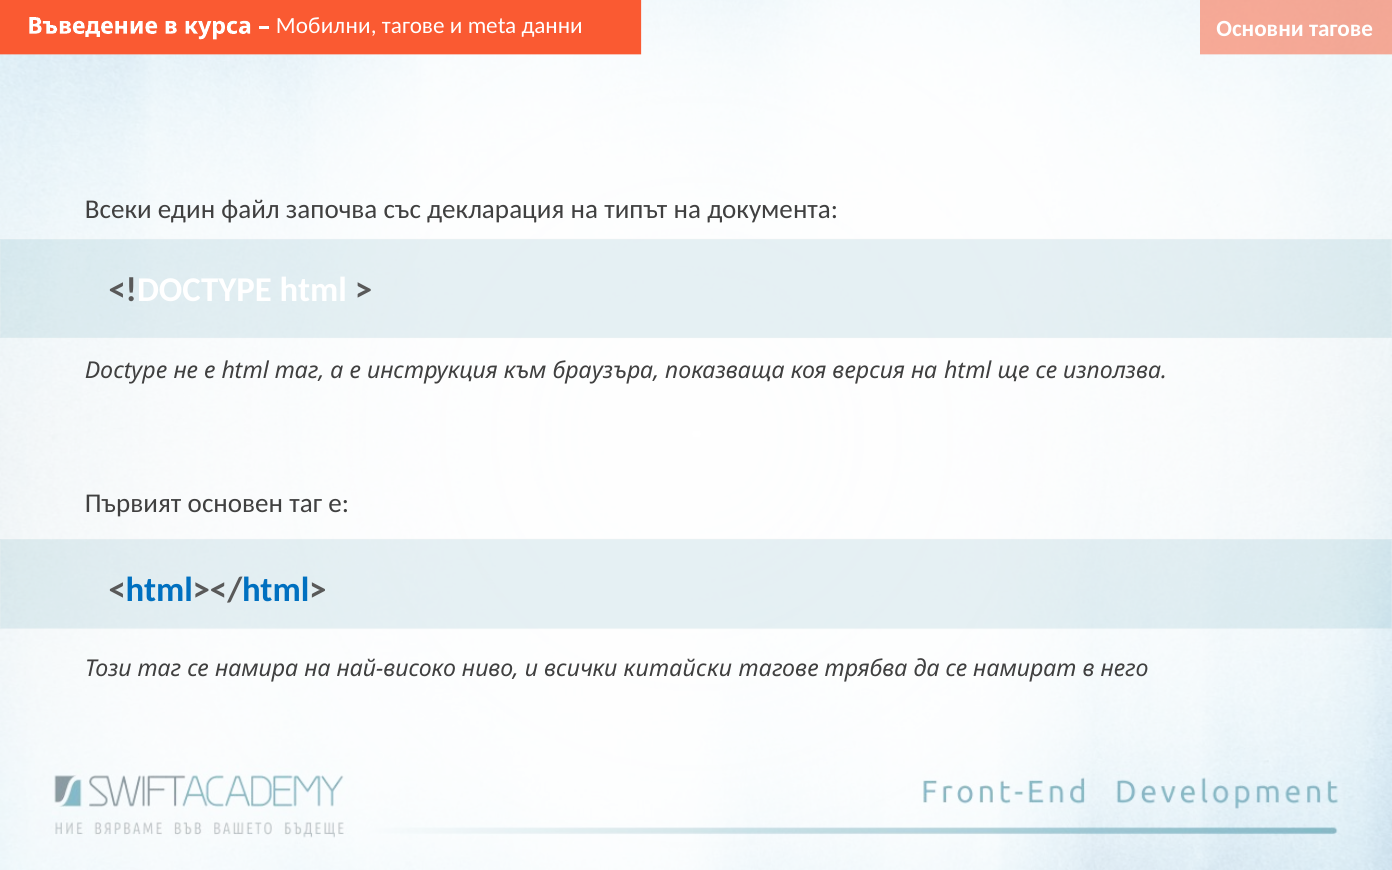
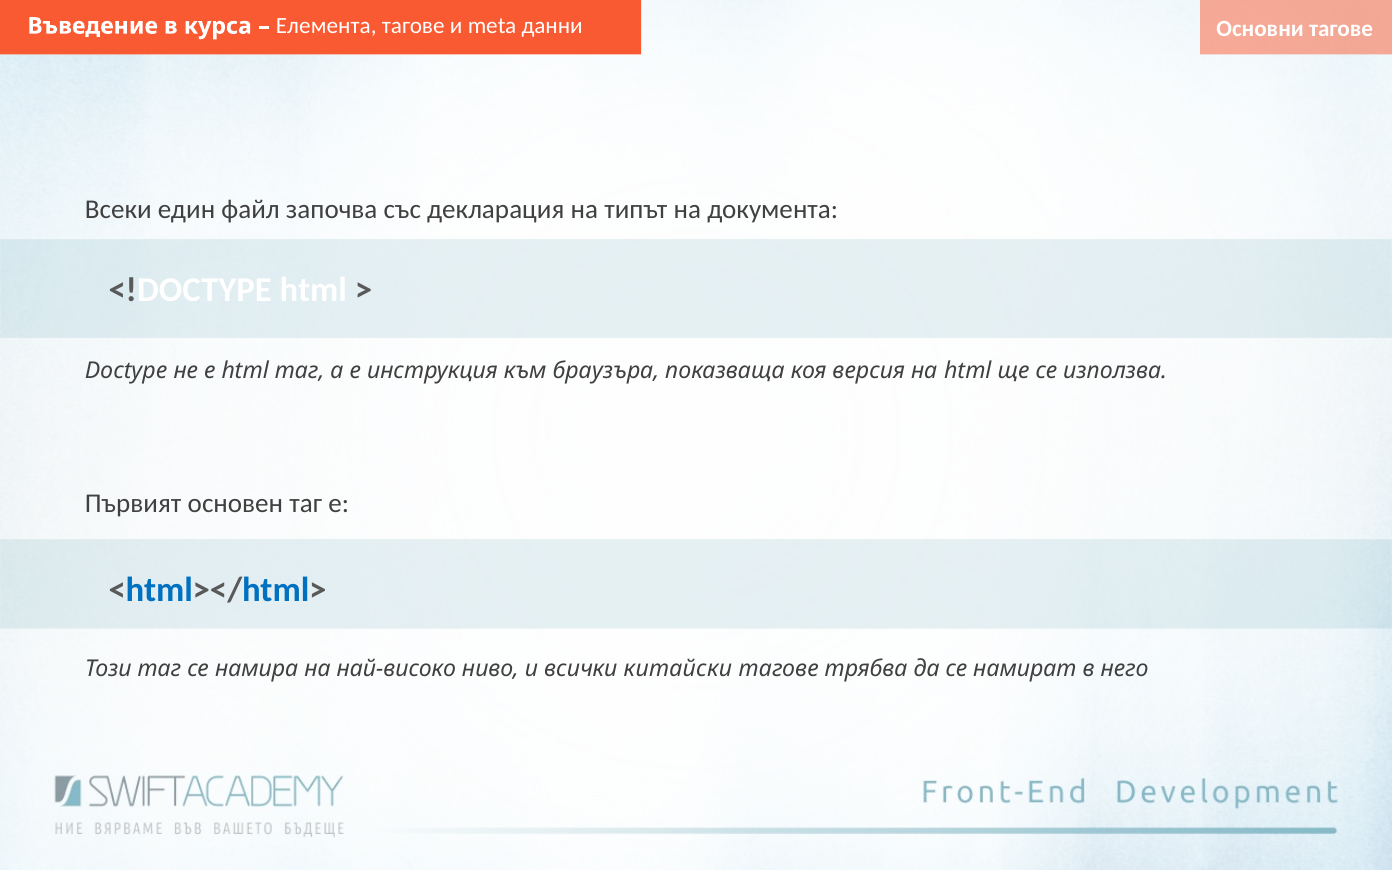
Мобилни: Мобилни -> Елемента (326, 26)
